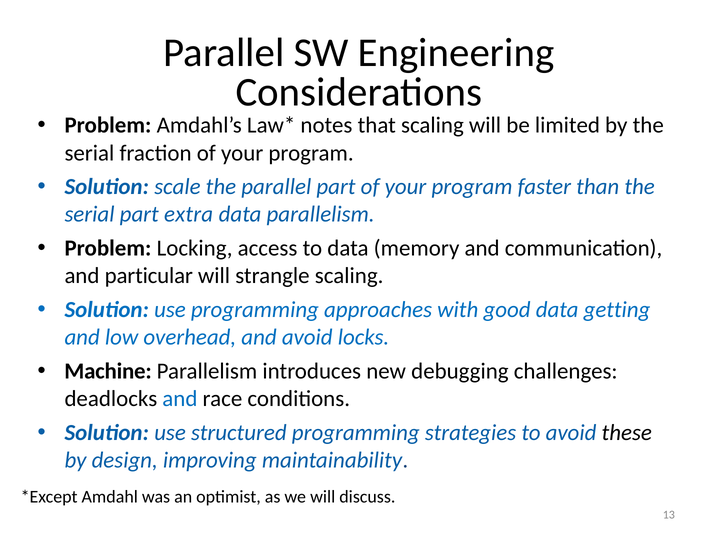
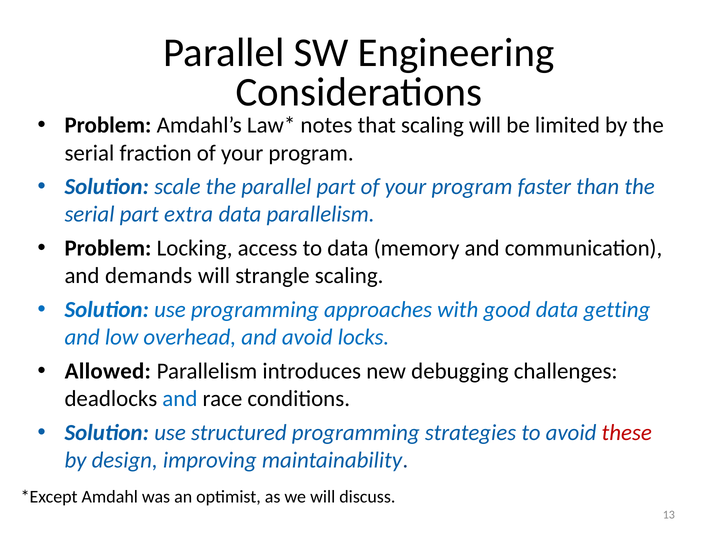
particular: particular -> demands (149, 276)
Machine: Machine -> Allowed (108, 371)
these colour: black -> red (627, 432)
